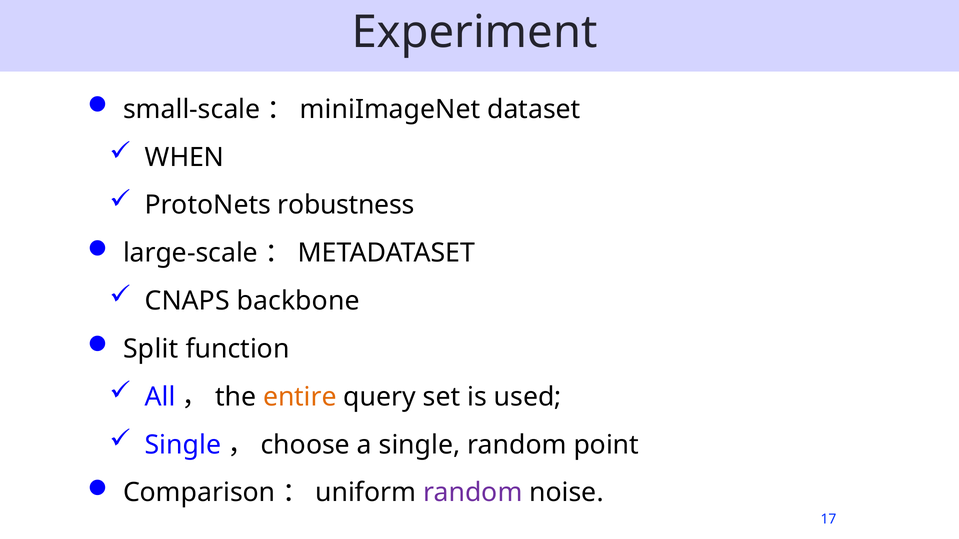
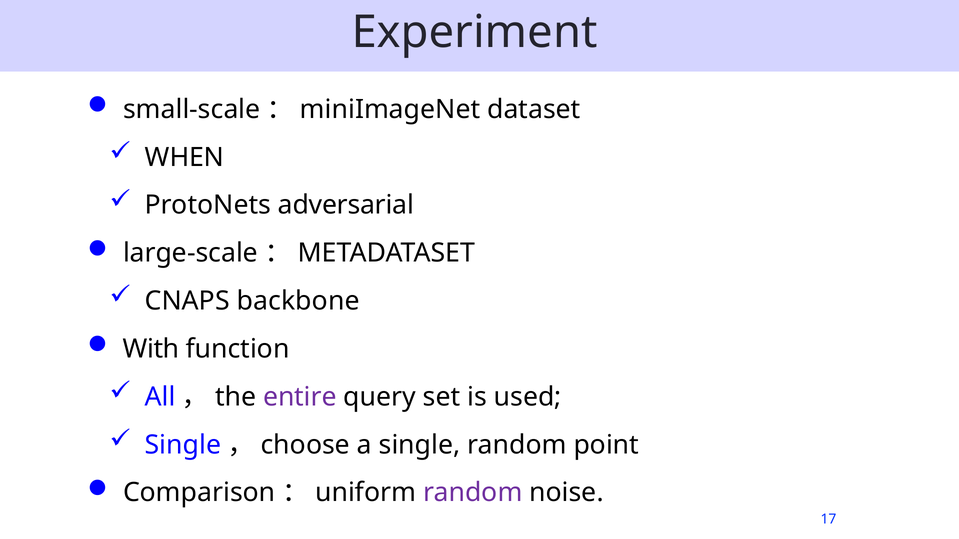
robustness: robustness -> adversarial (346, 205)
Split: Split -> With (151, 349)
entire colour: orange -> purple (300, 397)
